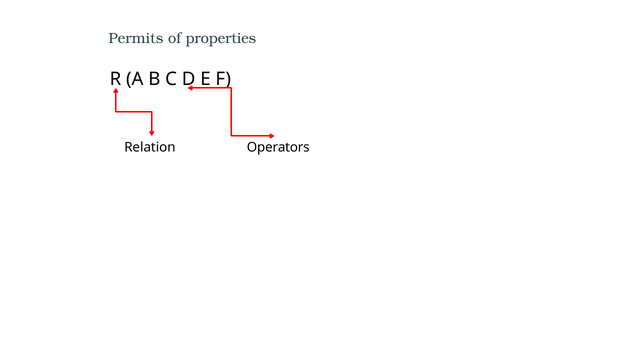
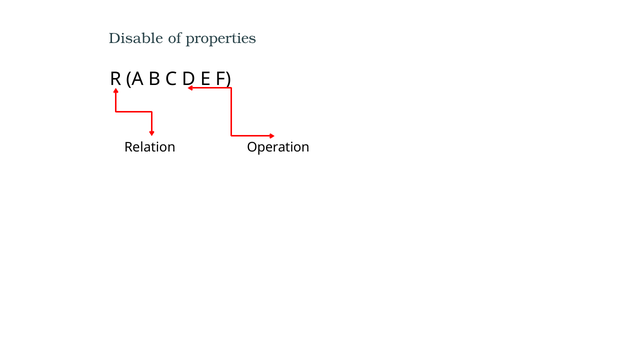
Permits: Permits -> Disable (136, 38)
Operators: Operators -> Operation (278, 147)
